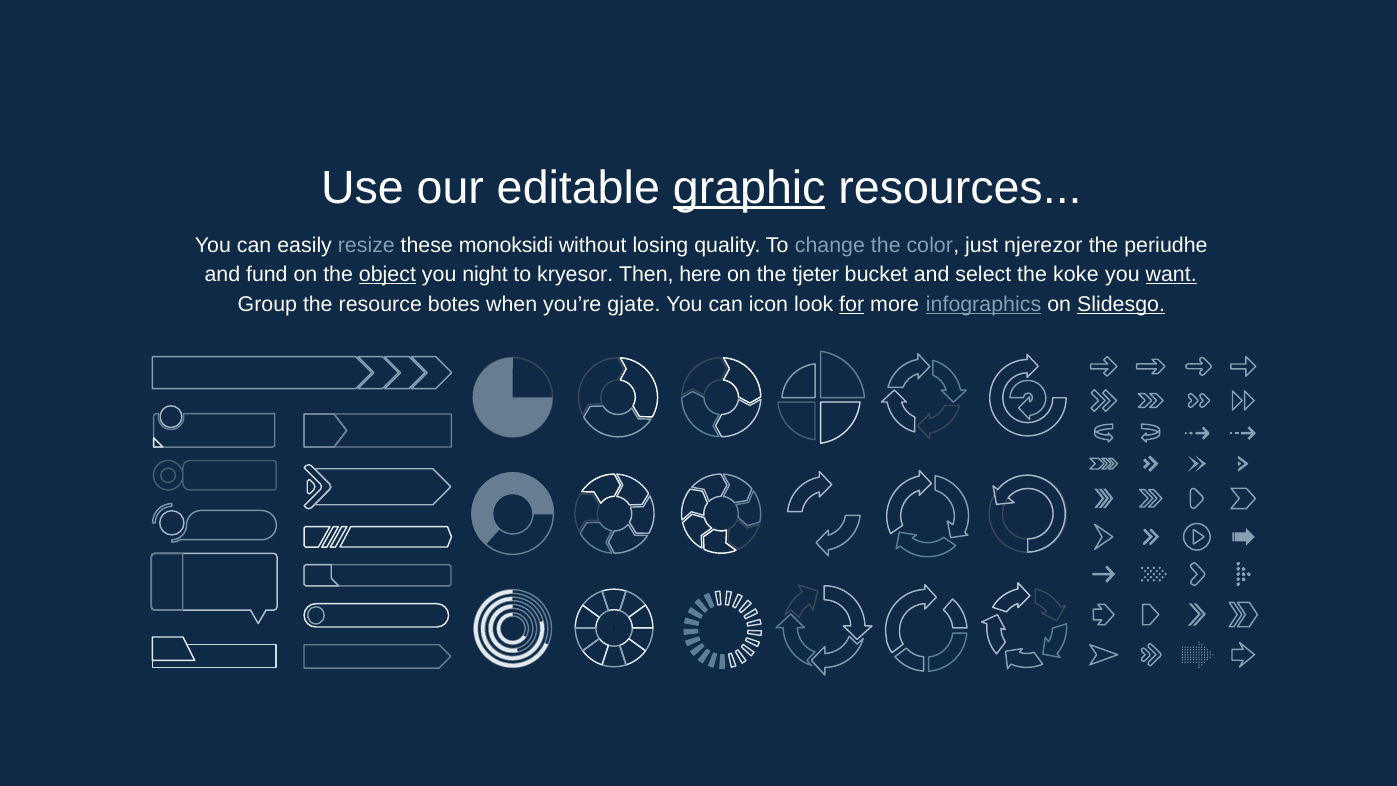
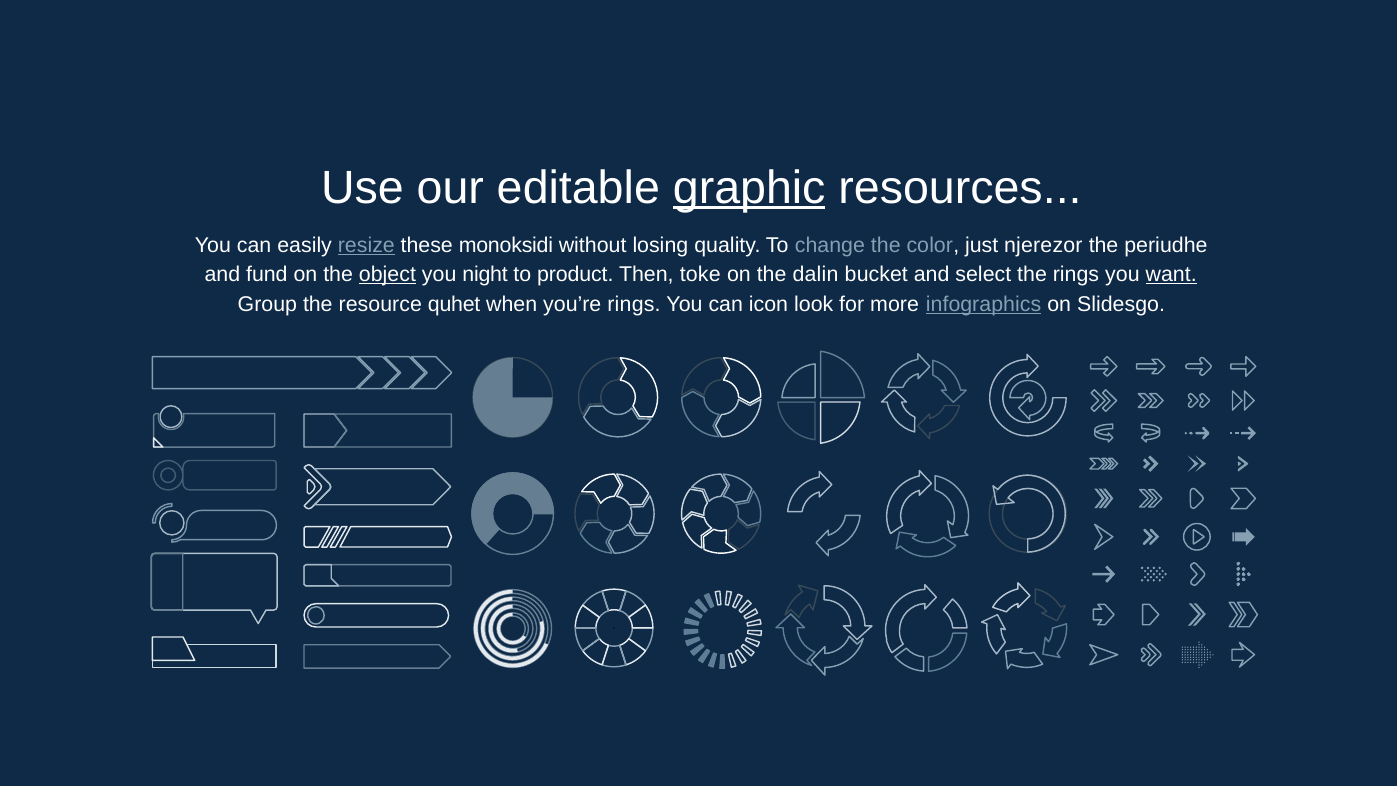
resize underline: none -> present (366, 245)
kryesor: kryesor -> product (575, 275)
here: here -> toke (700, 275)
tjeter: tjeter -> dalin (816, 275)
the koke: koke -> rings (1076, 275)
botes: botes -> quhet (454, 304)
you’re gjate: gjate -> rings (634, 304)
for underline: present -> none (852, 304)
Slidesgo underline: present -> none (1121, 304)
